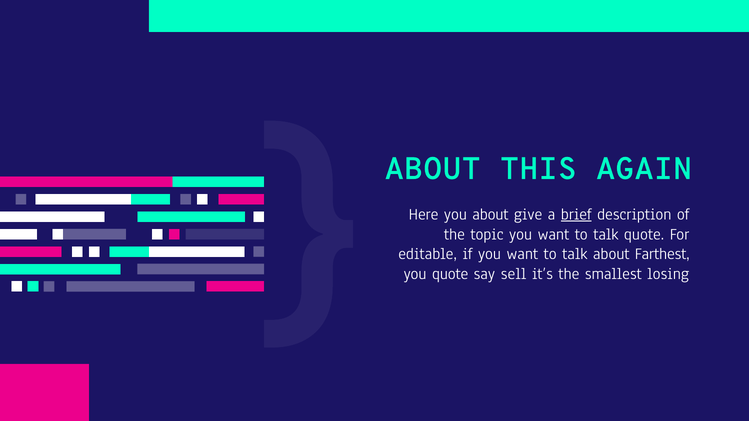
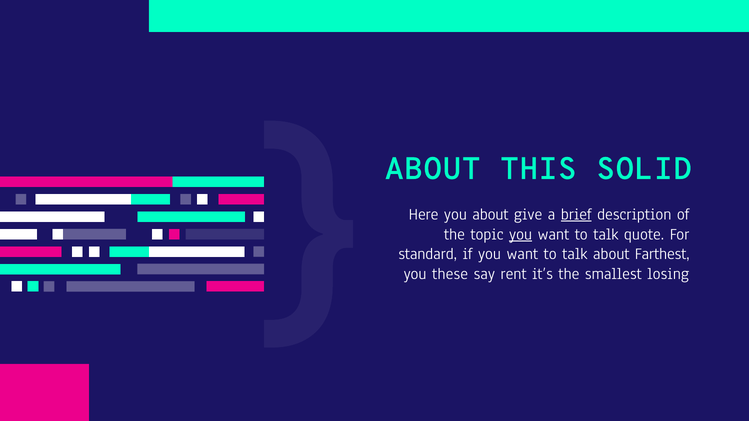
AGAIN: AGAIN -> SOLID (644, 169)
you underline: none -> present (521, 234)
editable: editable -> standard (428, 254)
you quote: quote -> these (450, 274)
sell: sell -> rent (514, 274)
